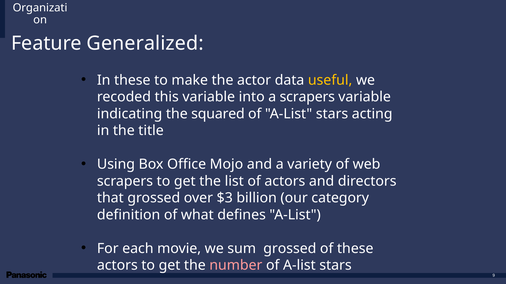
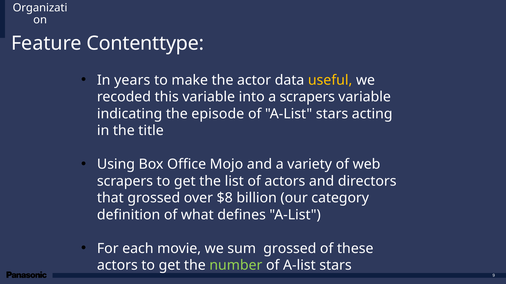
Generalized: Generalized -> Contenttype (145, 43)
In these: these -> years (132, 80)
squared: squared -> episode (218, 114)
$3: $3 -> $8 (225, 198)
number colour: pink -> light green (236, 266)
